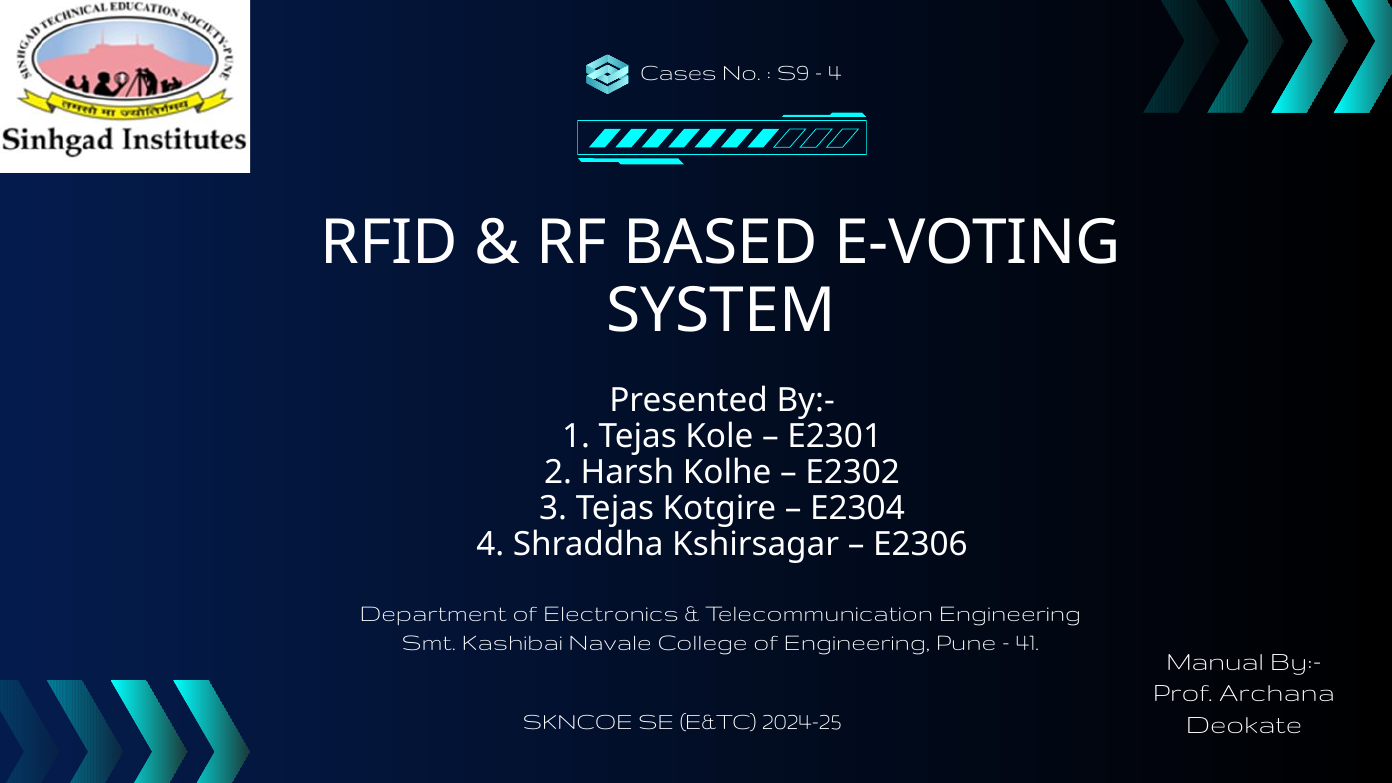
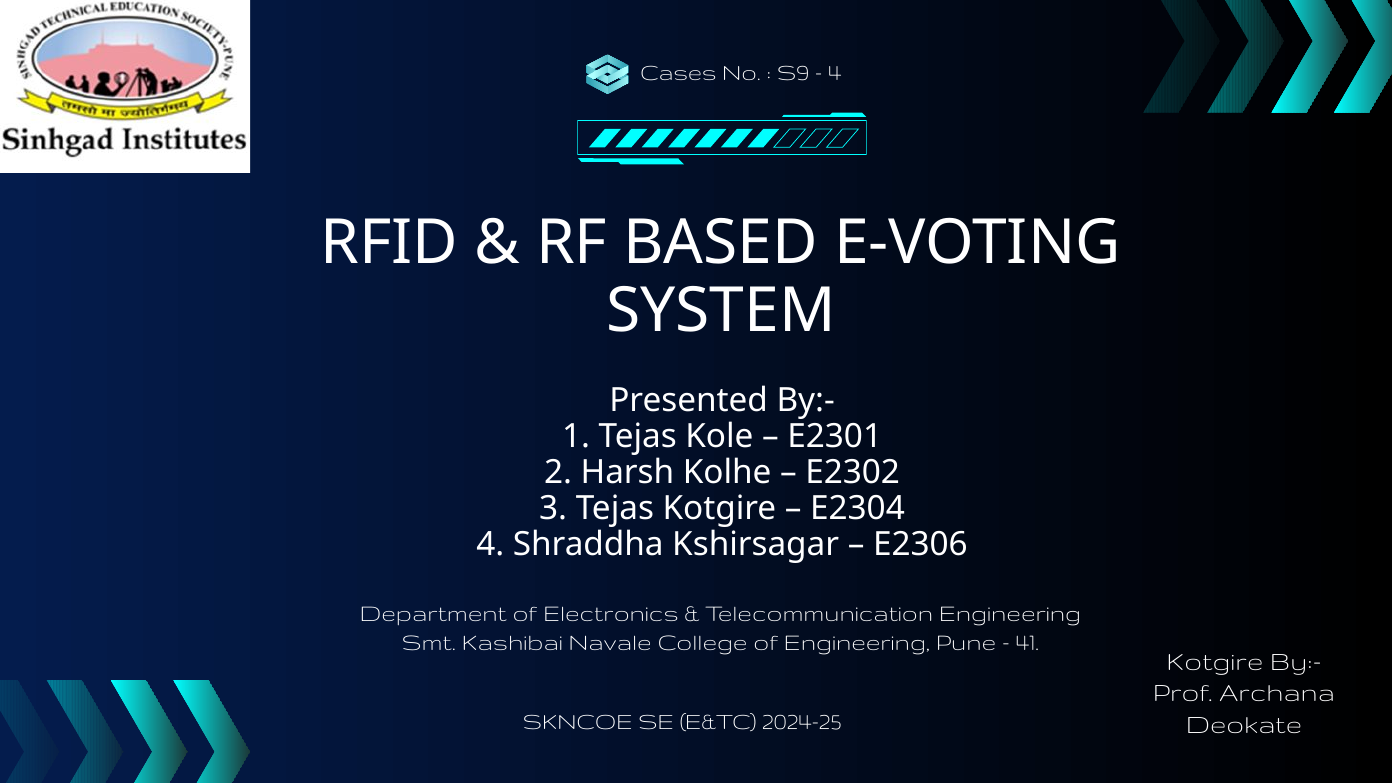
Manual: Manual -> Kotgire (1215, 660)
